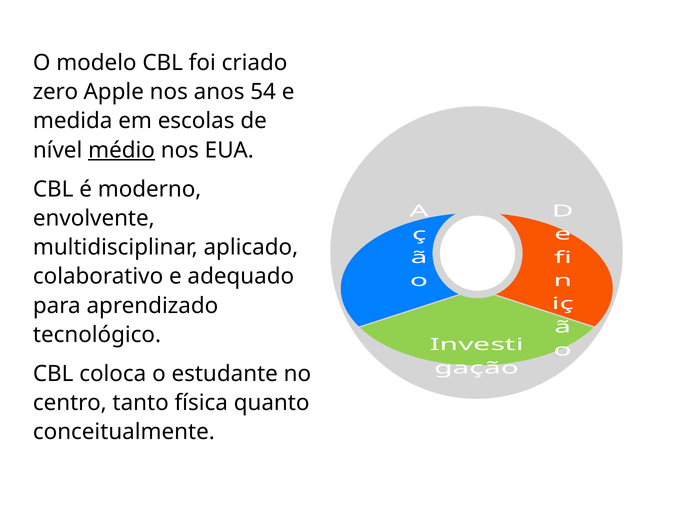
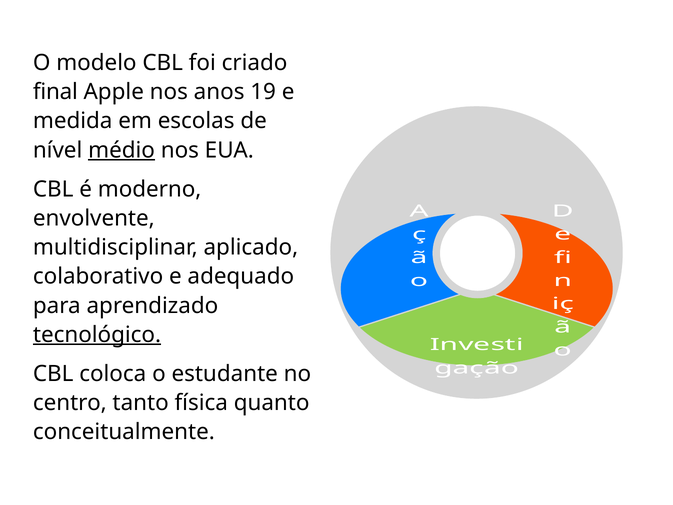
zero: zero -> final (55, 92)
54: 54 -> 19 (263, 92)
tecnológico underline: none -> present (97, 335)
